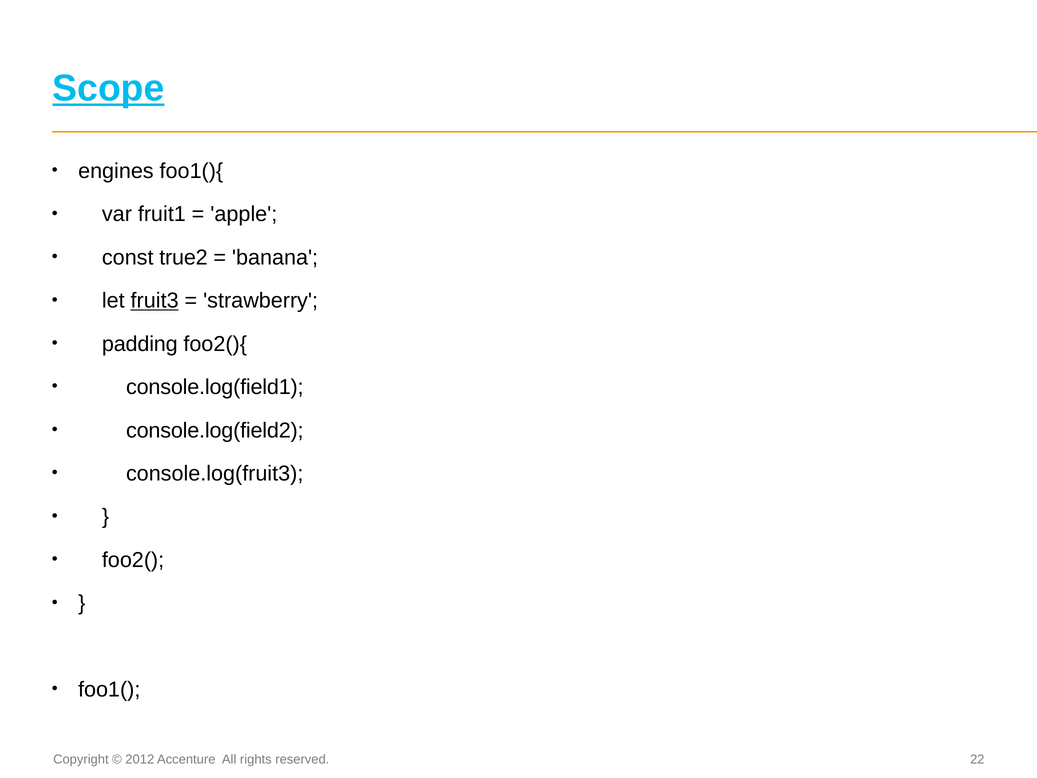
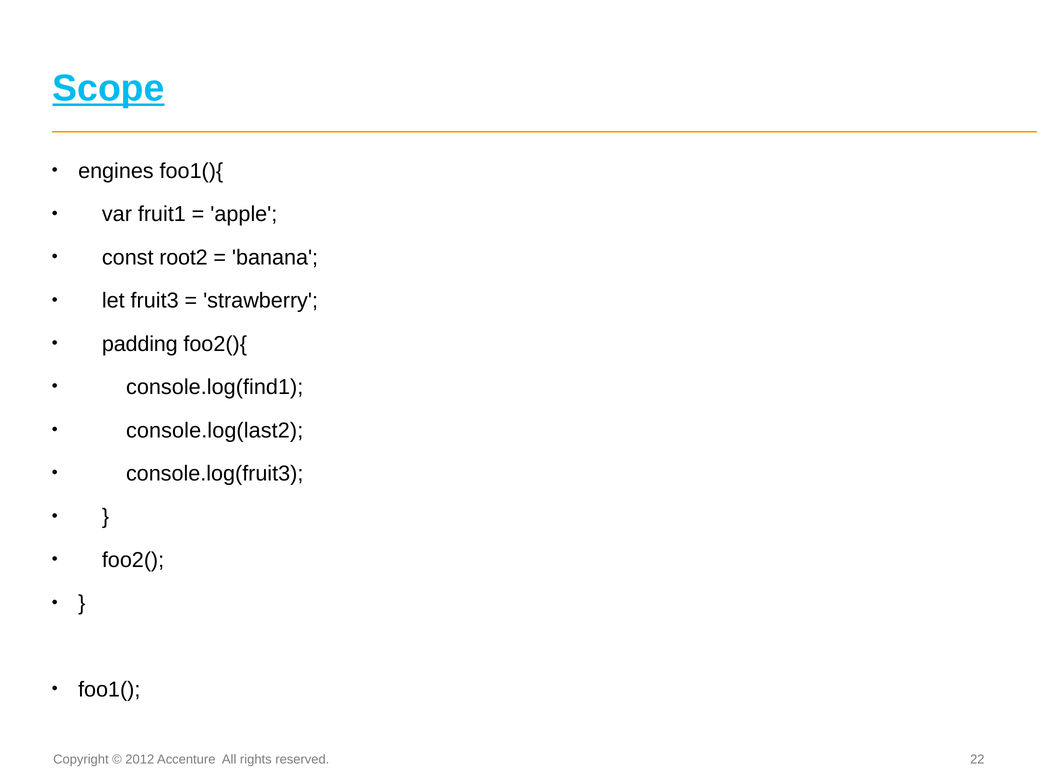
true2: true2 -> root2 (184, 257)
fruit3 underline: present -> none (155, 301)
console.log(field1: console.log(field1 -> console.log(find1 (215, 387)
console.log(field2: console.log(field2 -> console.log(last2 (215, 430)
